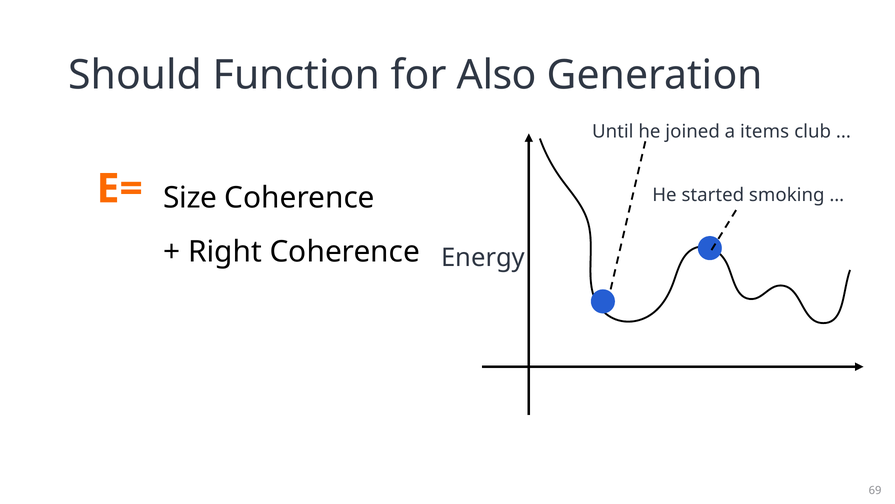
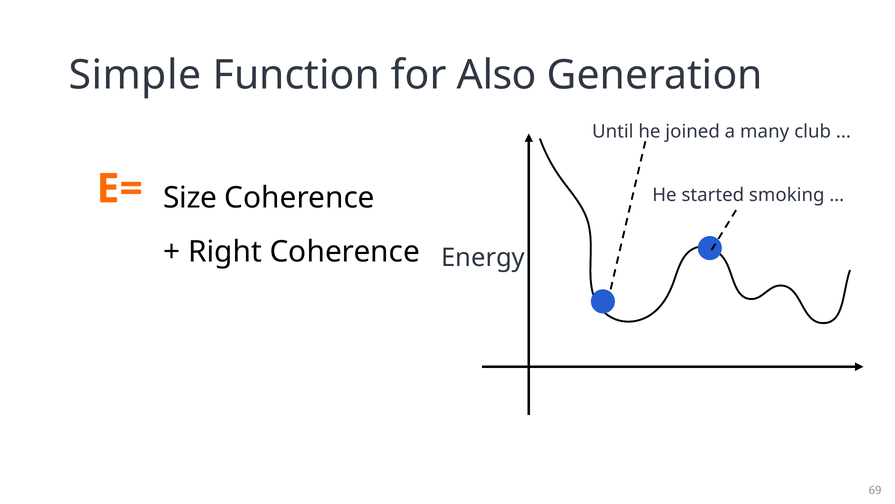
Should: Should -> Simple (135, 75)
items: items -> many (765, 132)
